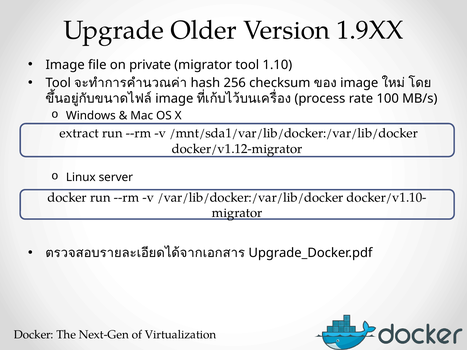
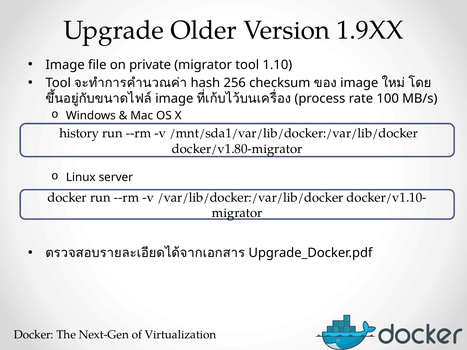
extract: extract -> history (79, 133)
docker/v1.12-migrator: docker/v1.12-migrator -> docker/v1.80-migrator (237, 149)
